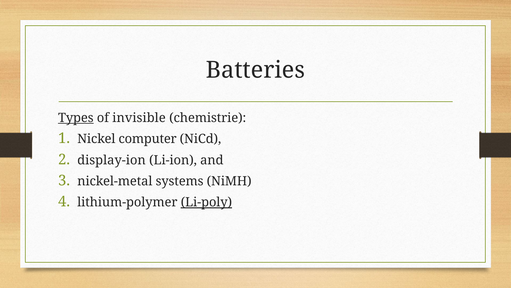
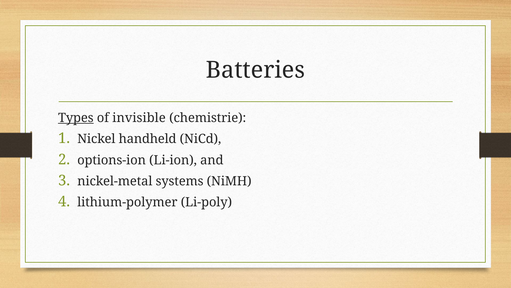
computer: computer -> handheld (148, 139)
display-ion: display-ion -> options-ion (112, 160)
Li-poly underline: present -> none (206, 202)
